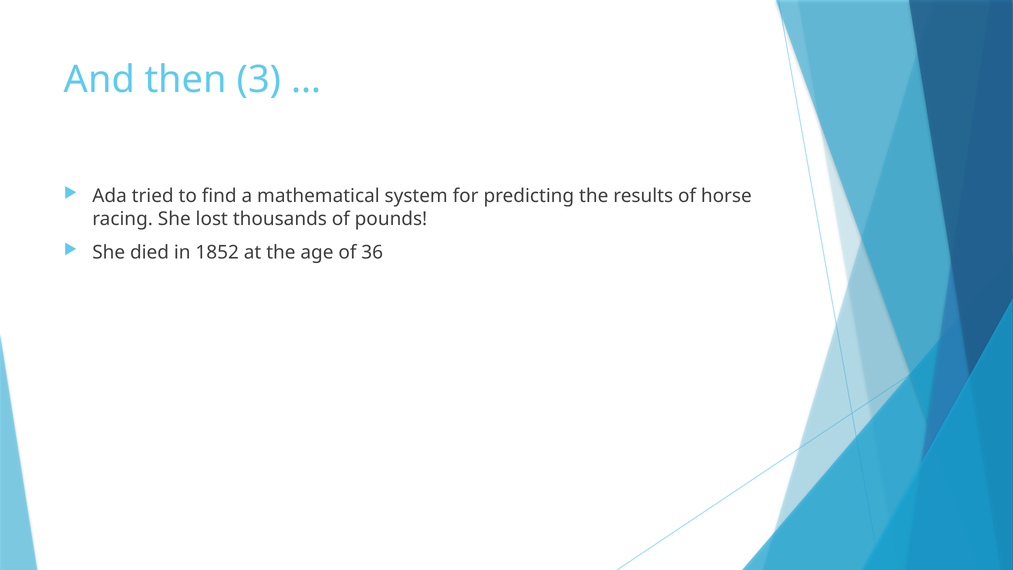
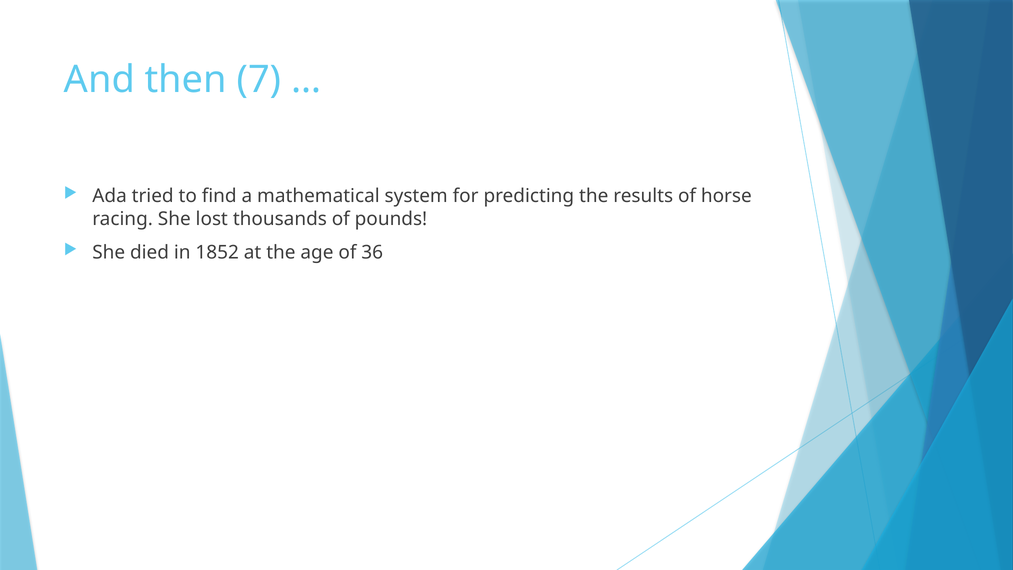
3: 3 -> 7 (259, 80)
